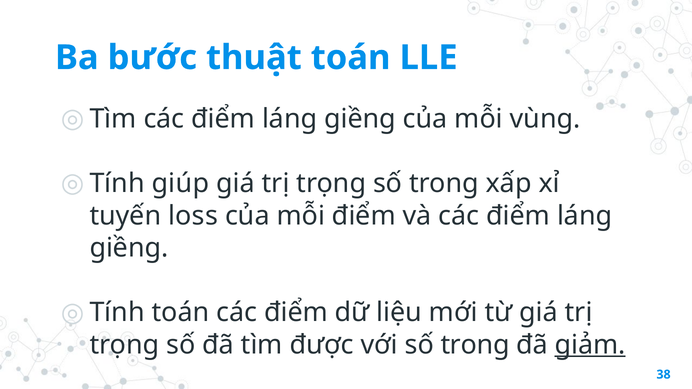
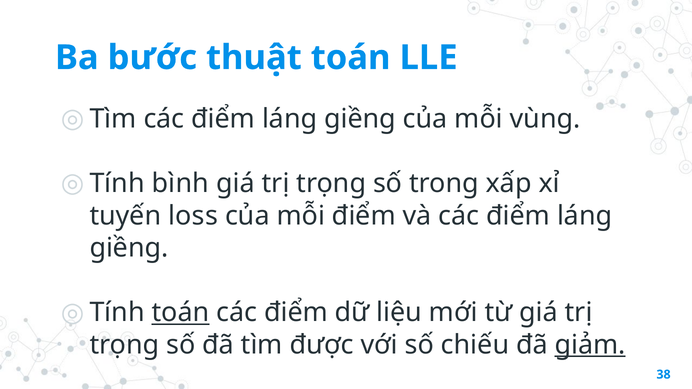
giúp: giúp -> bình (180, 183)
toán underline: none -> present (180, 313)
với số trong: trong -> chiếu (475, 345)
